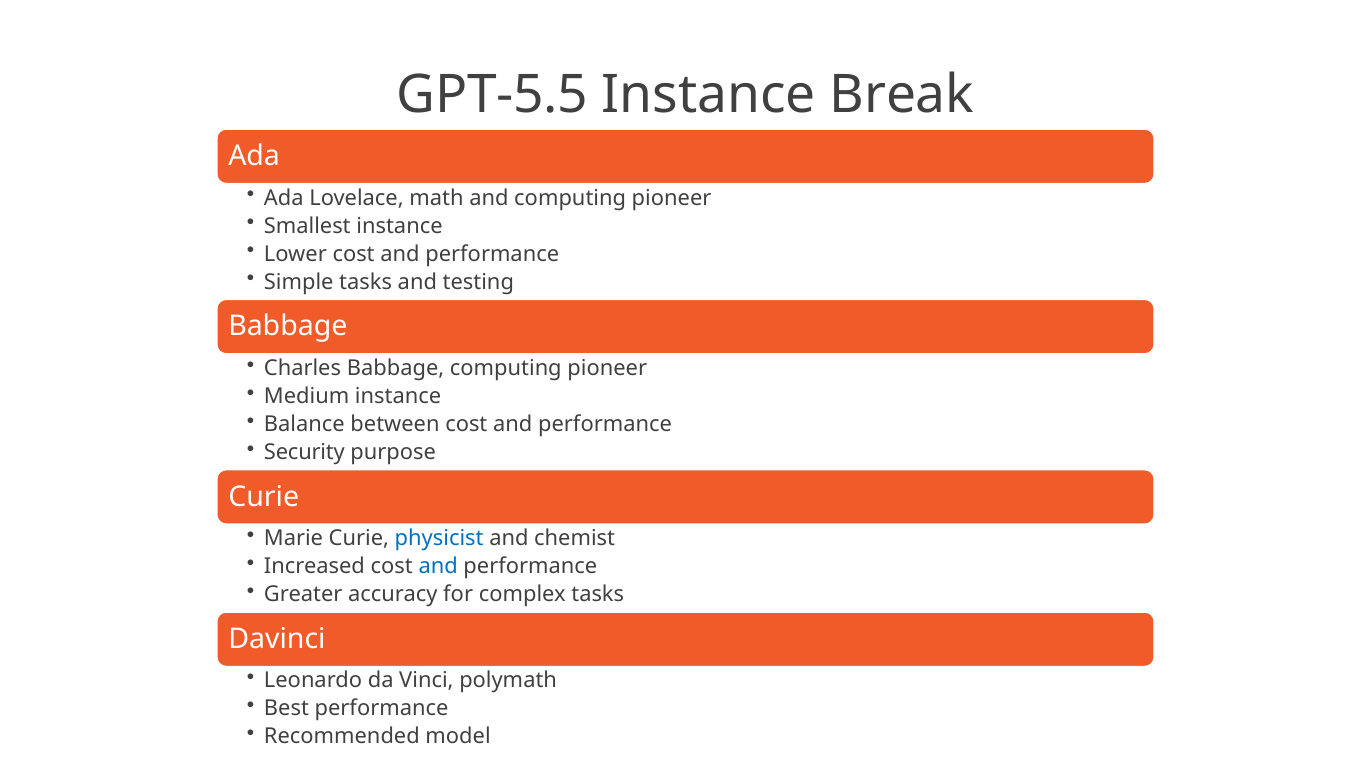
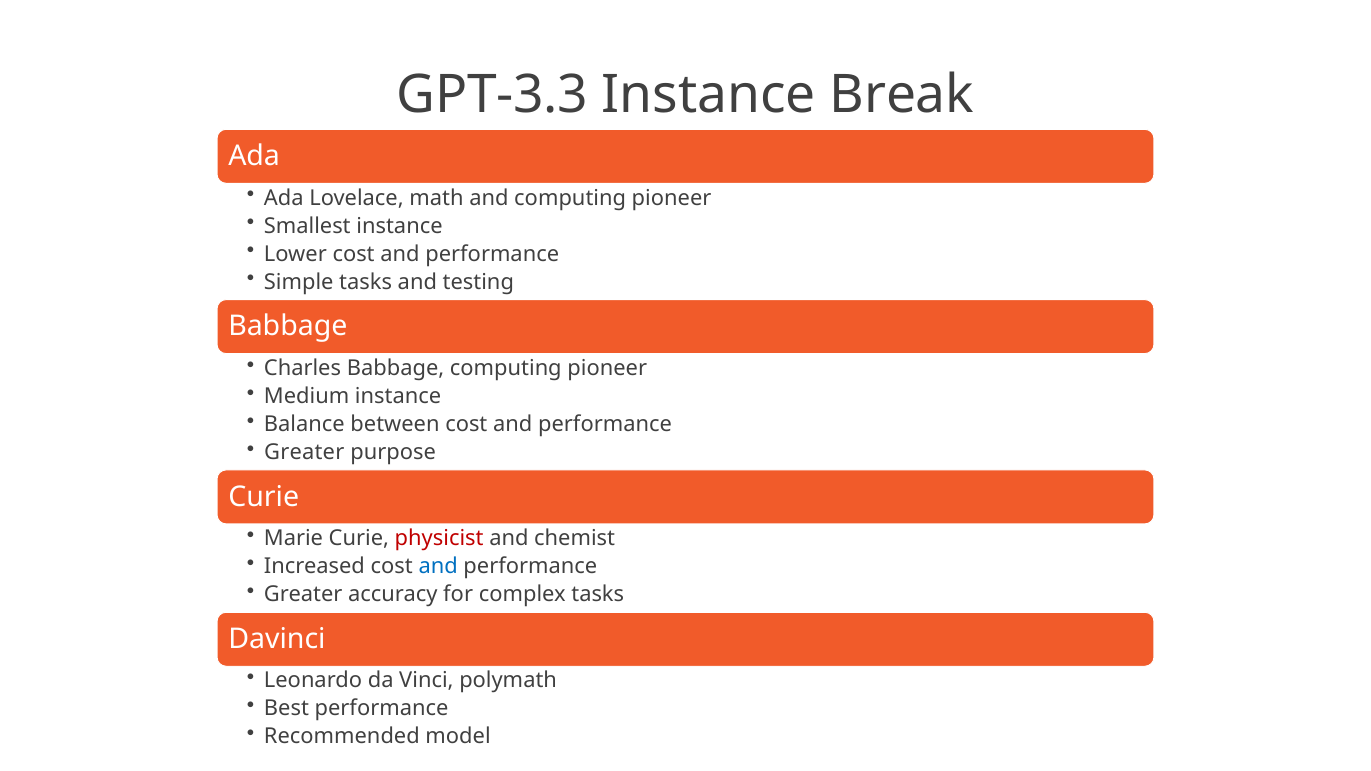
GPT-5.5: GPT-5.5 -> GPT-3.3 (492, 94)
Security: Security -> Greater (304, 452)
physicist colour: blue -> red (439, 539)
